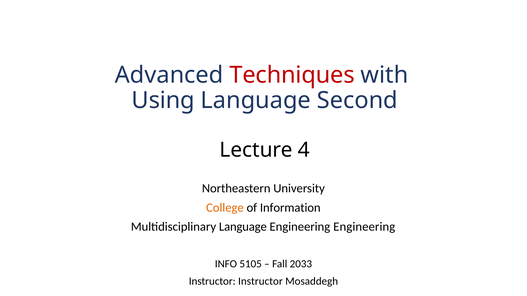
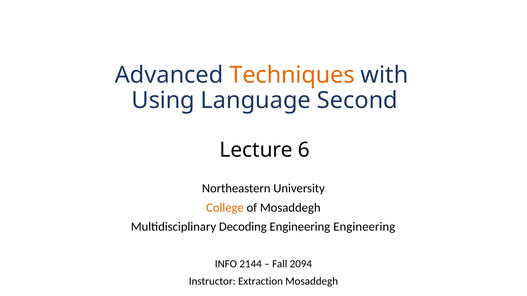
Techniques colour: red -> orange (292, 75)
4: 4 -> 6 (304, 150)
of Information: Information -> Mosaddegh (290, 208)
Multidisciplinary Language: Language -> Decoding (243, 227)
5105: 5105 -> 2144 (251, 264)
2033: 2033 -> 2094 (301, 264)
Instructor Instructor: Instructor -> Extraction (260, 282)
